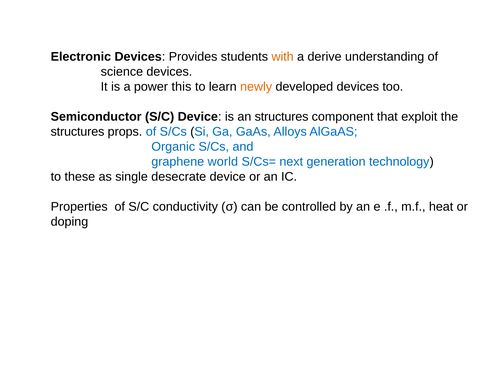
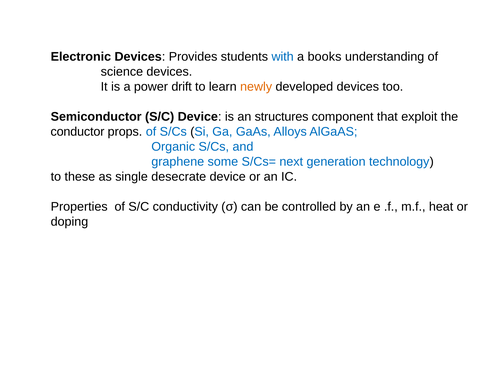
with colour: orange -> blue (283, 57)
derive: derive -> books (325, 57)
this: this -> drift (182, 87)
structures: structures -> conductor (77, 132)
world: world -> some (223, 162)
